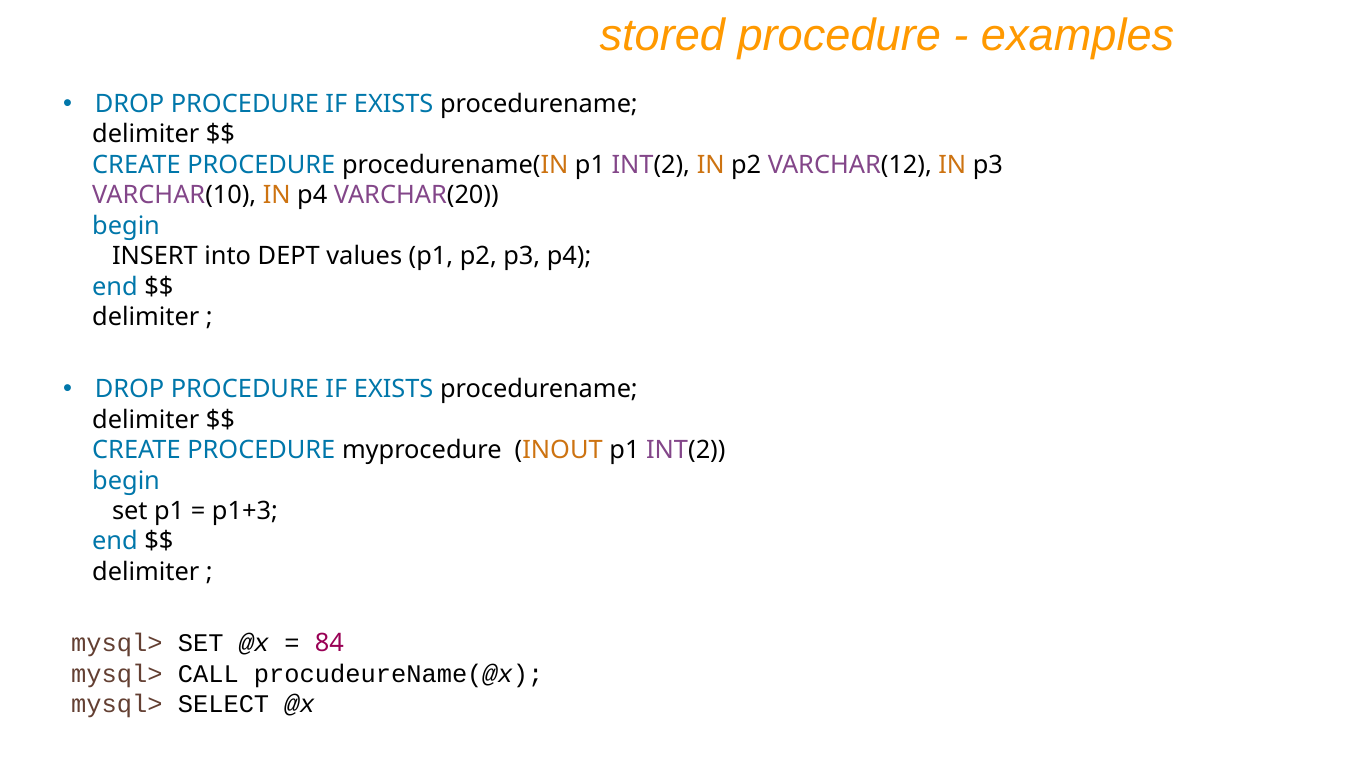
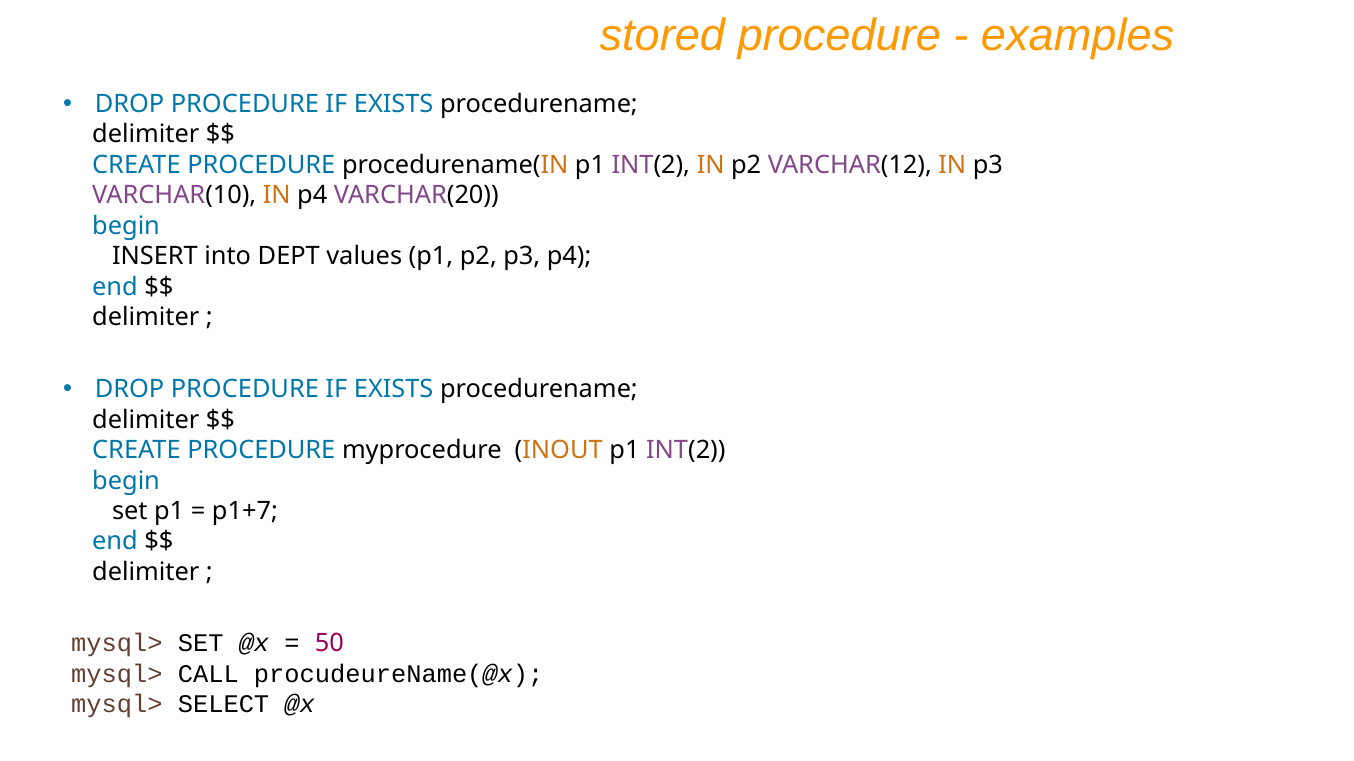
p1+3: p1+3 -> p1+7 (245, 512)
84: 84 -> 50 (329, 644)
